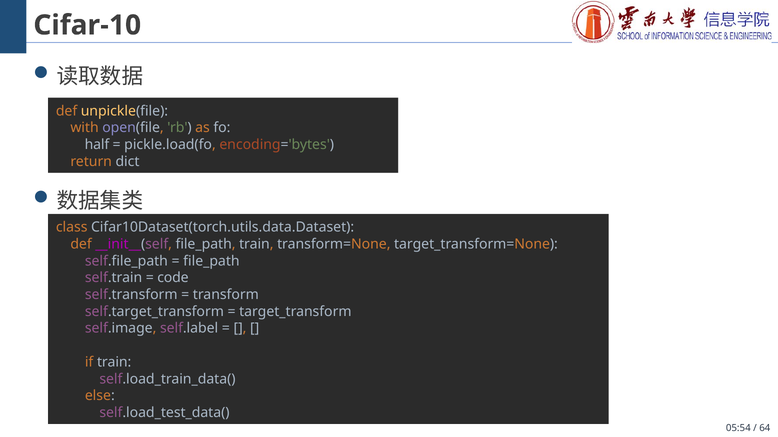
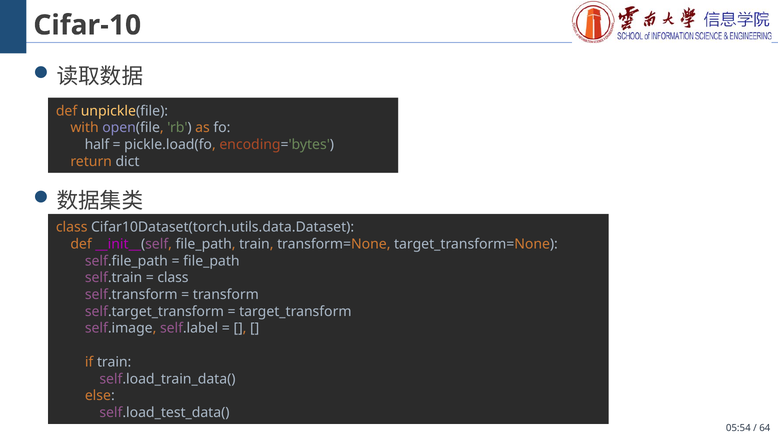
code: code -> class (173, 278)
